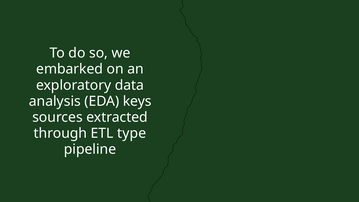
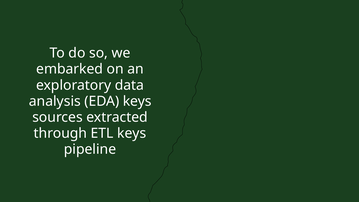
ETL type: type -> keys (132, 133)
